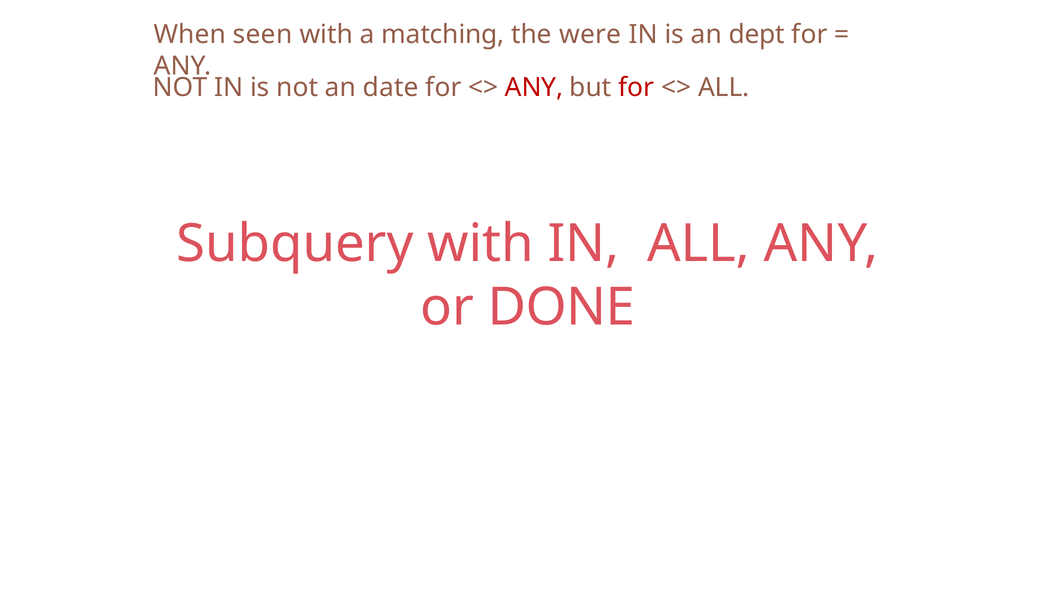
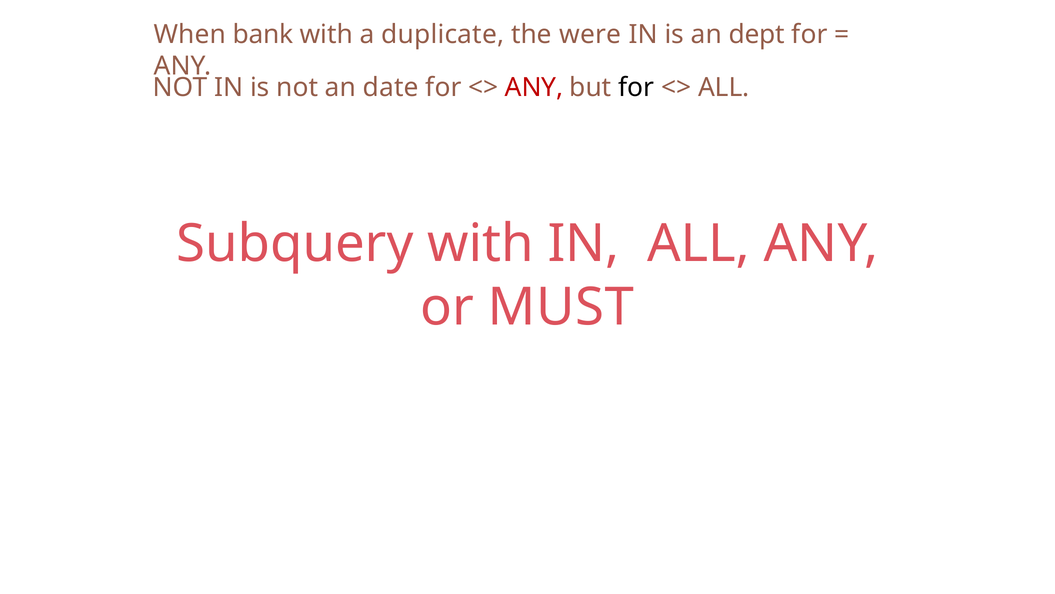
seen: seen -> bank (263, 34)
matching: matching -> duplicate (443, 34)
for colour: red -> black (636, 87)
DONE: DONE -> MUST (561, 307)
